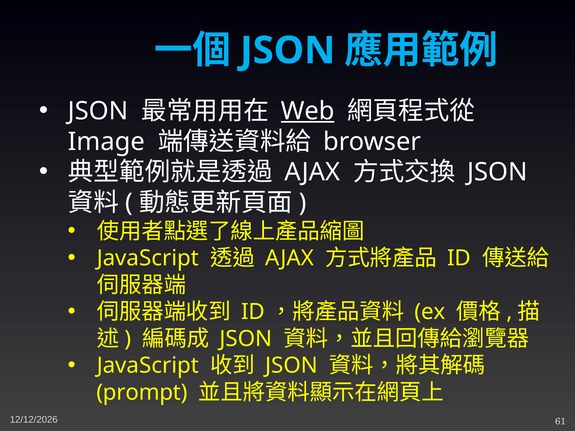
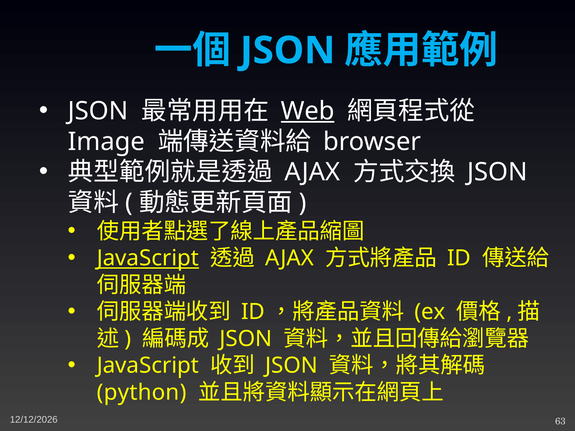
JavaScript underline: none -> present (148, 258)
prompt: prompt -> python (142, 393)
61: 61 -> 63 (560, 422)
